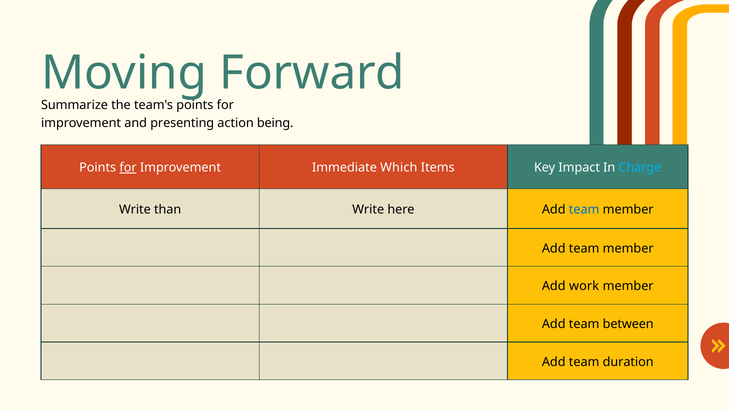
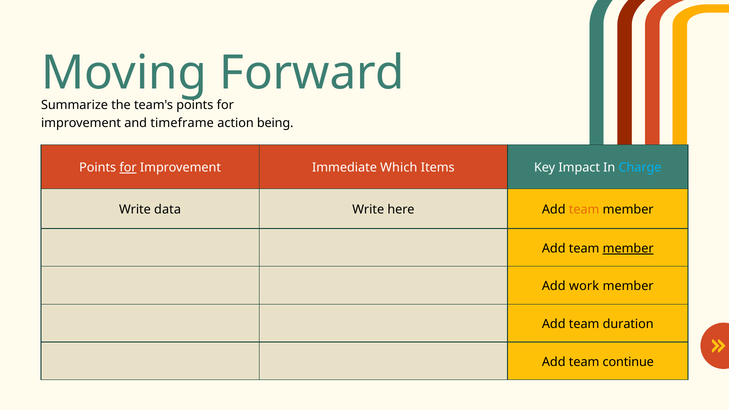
presenting: presenting -> timeframe (182, 123)
than: than -> data (168, 210)
team colour: blue -> orange (584, 210)
member underline: none -> present (628, 248)
between: between -> duration (628, 324)
duration: duration -> continue (628, 362)
